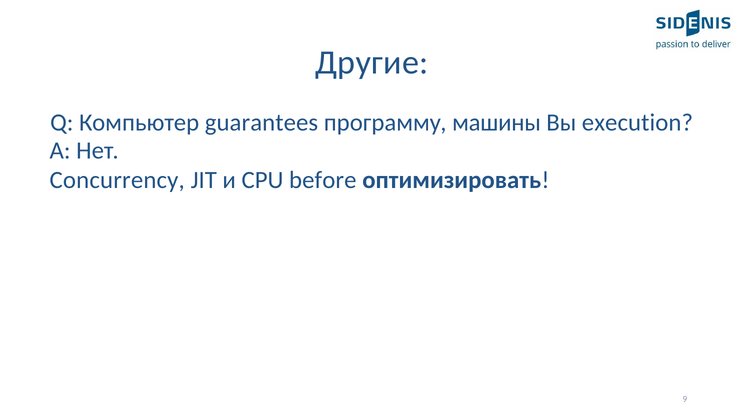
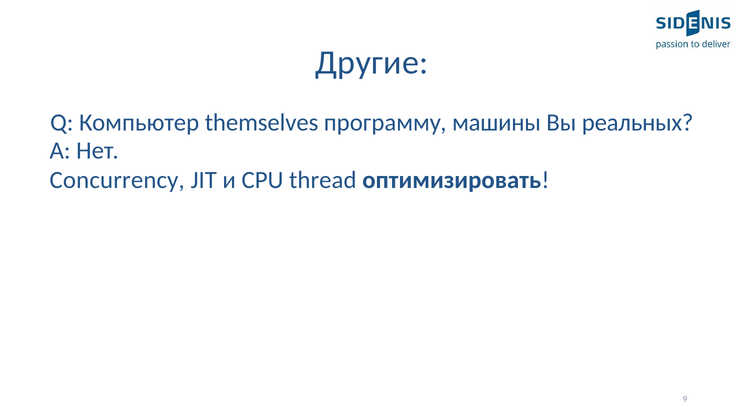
guarantees: guarantees -> themselves (262, 123)
execution: execution -> реальных (638, 123)
before: before -> thread (323, 180)
